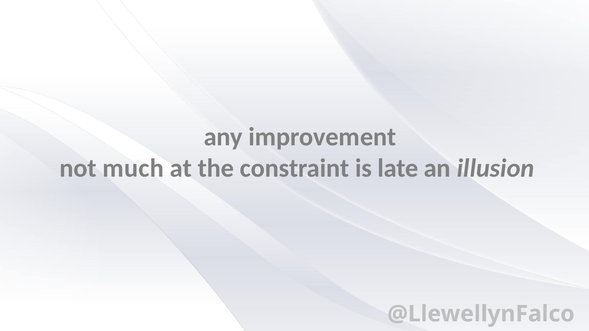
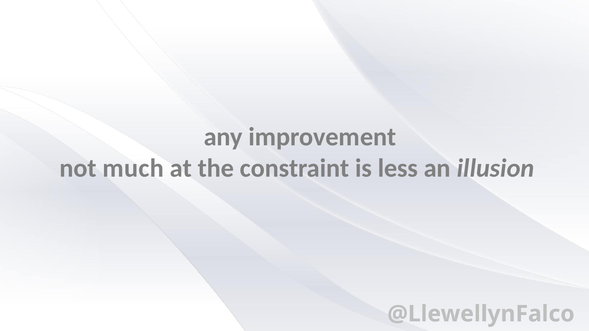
late: late -> less (398, 168)
